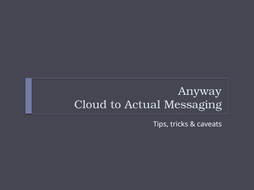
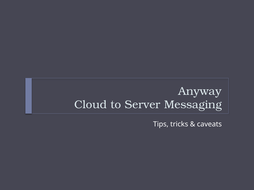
Actual: Actual -> Server (143, 105)
